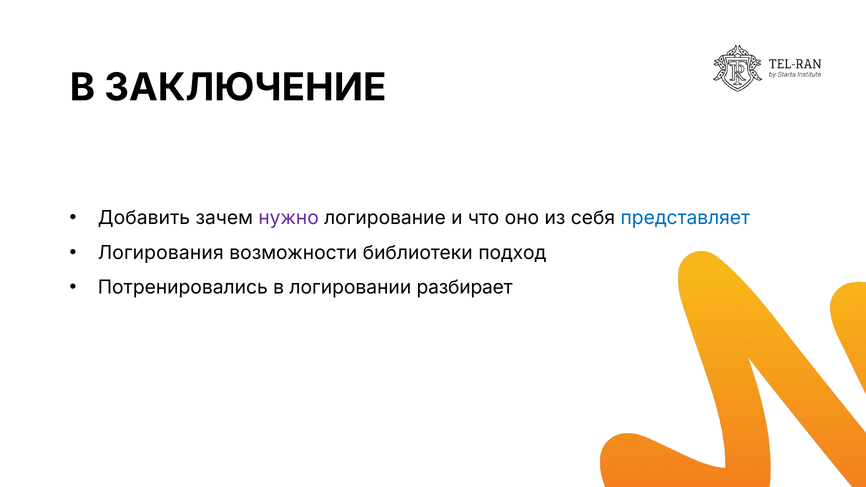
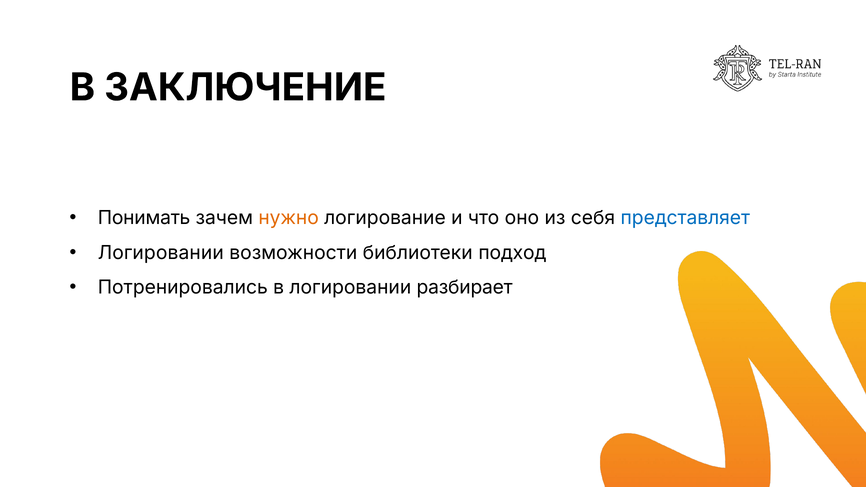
Добавить: Добавить -> Понимать (144, 218)
нужно colour: purple -> orange (289, 218)
Логирования: Логирования -> Логировании (161, 253)
